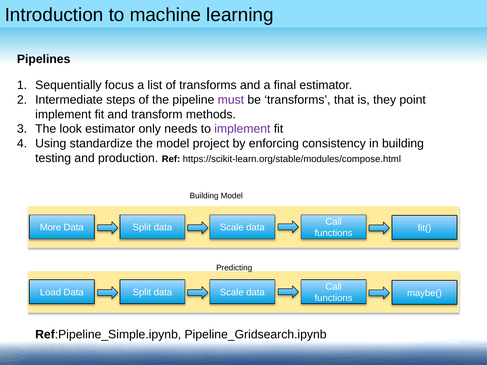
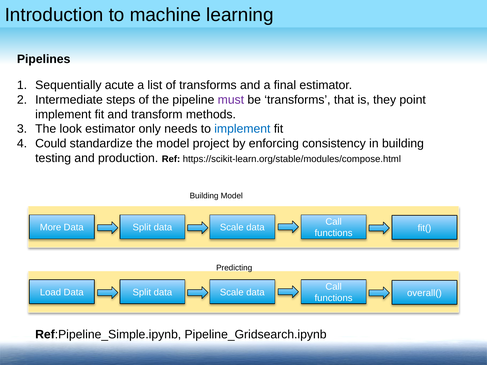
focus: focus -> acute (119, 85)
implement colour: purple -> blue (242, 129)
Using: Using -> Could (51, 144)
maybe(: maybe( -> overall( (424, 293)
